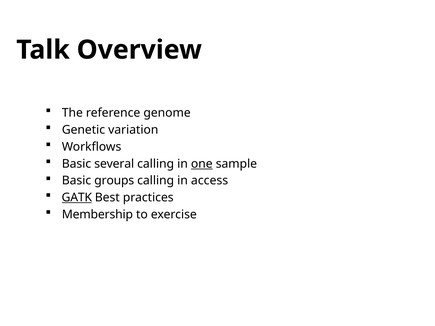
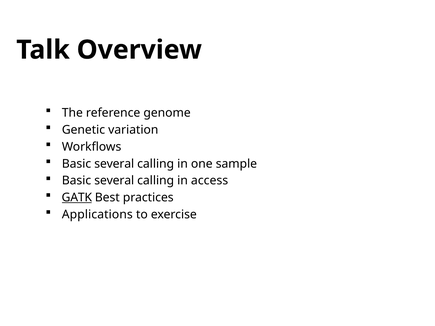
one underline: present -> none (202, 164)
groups: groups -> several (114, 181)
Membership: Membership -> Applications (97, 215)
